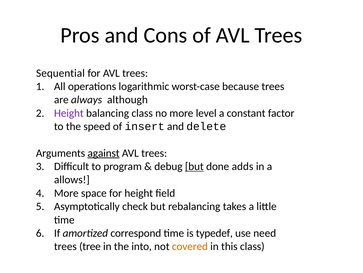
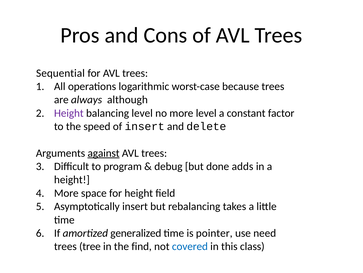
balancing class: class -> level (142, 113)
but underline: present -> none (194, 166)
allows: allows -> height (72, 179)
Asymptotically check: check -> insert (135, 206)
correspond: correspond -> generalized (136, 233)
typedef: typedef -> pointer (214, 233)
into: into -> find (142, 246)
covered colour: orange -> blue (190, 246)
